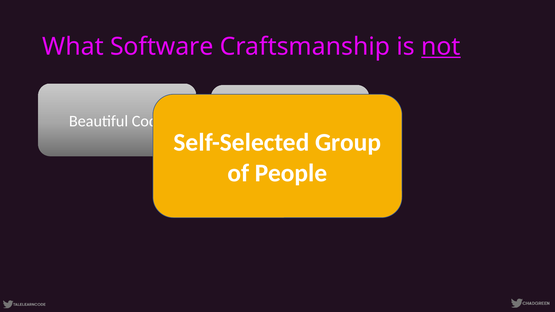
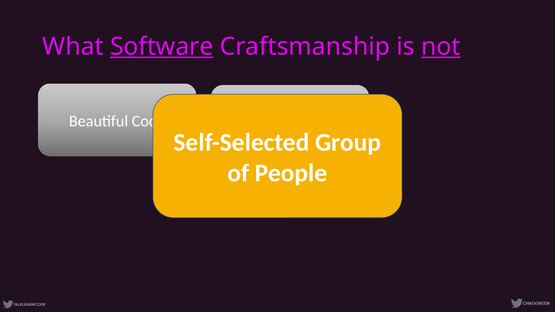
Software underline: none -> present (162, 47)
